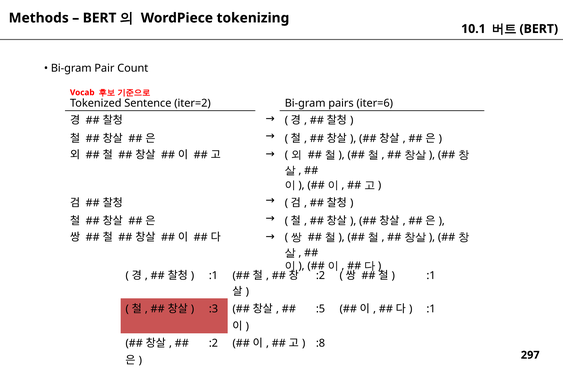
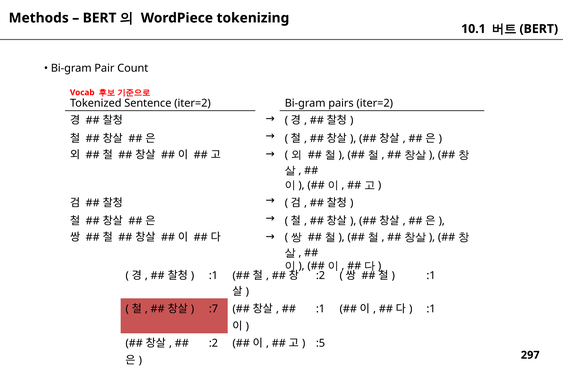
pairs iter=6: iter=6 -> iter=2 (375, 103)
:3: :3 -> :7 (213, 309)
:5: :5 -> :1 (321, 309)
:8: :8 -> :5 (321, 343)
